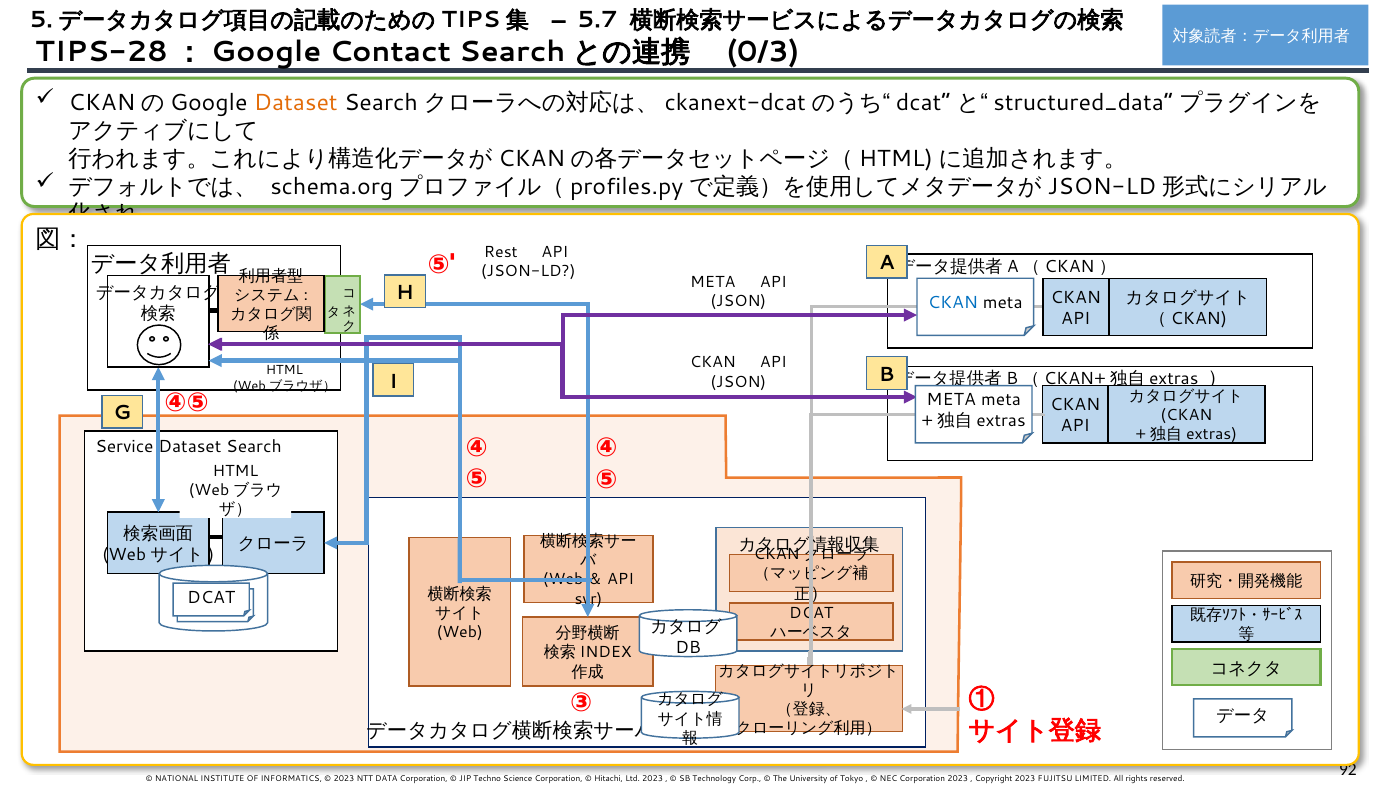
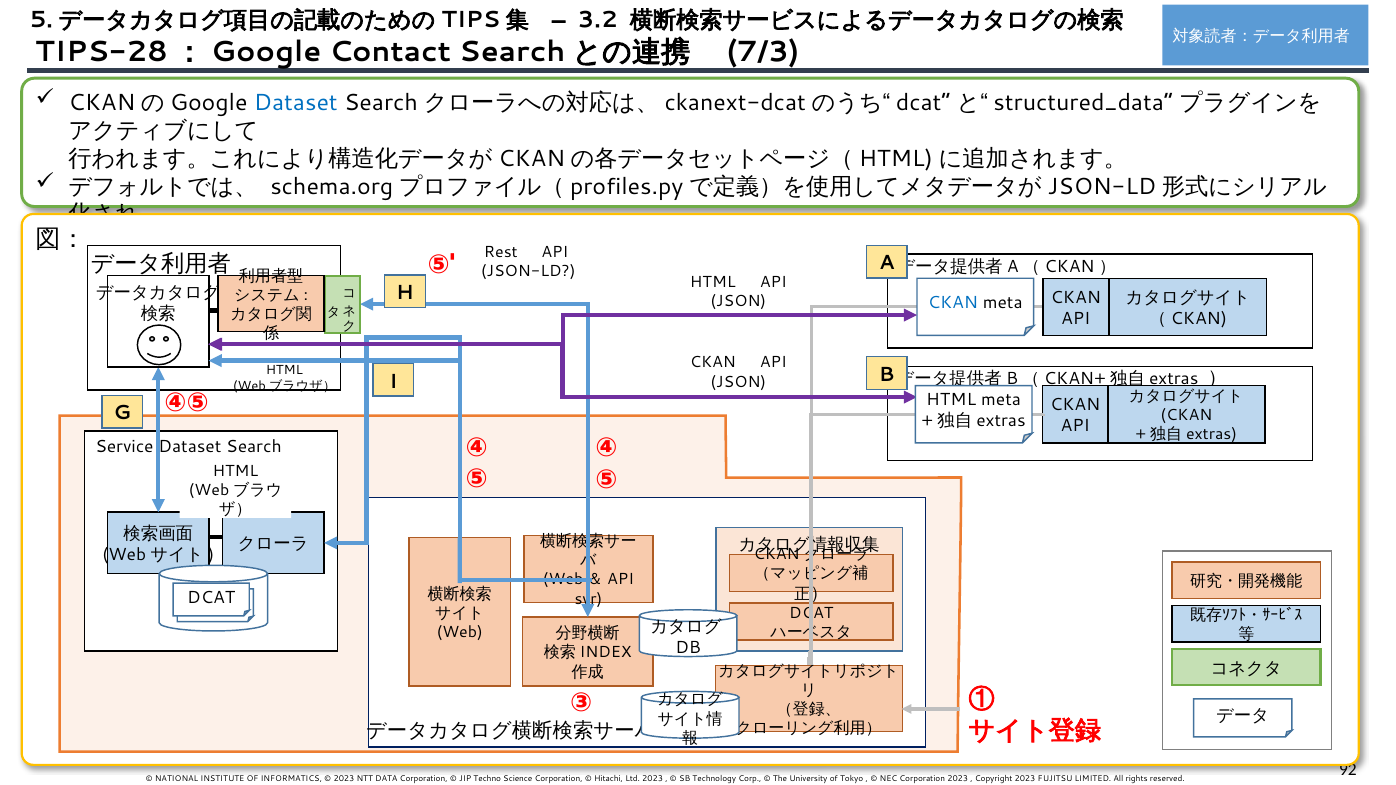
5.7: 5.7 -> 3.2 (598, 20)
0/3: 0/3 -> 7/3 (763, 52)
Dataset colour: orange -> blue (296, 103)
META: META -> HTML (713, 283)
META: META -> HTML (951, 400)
